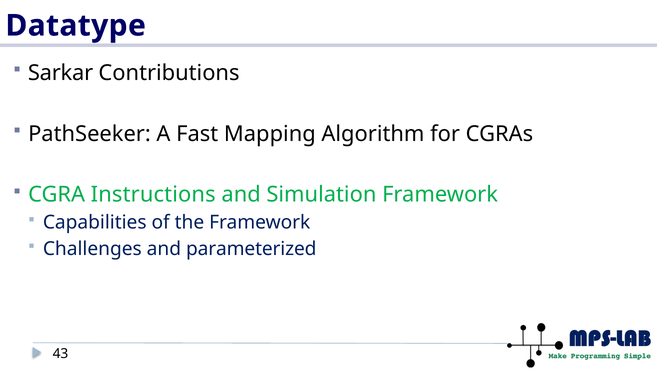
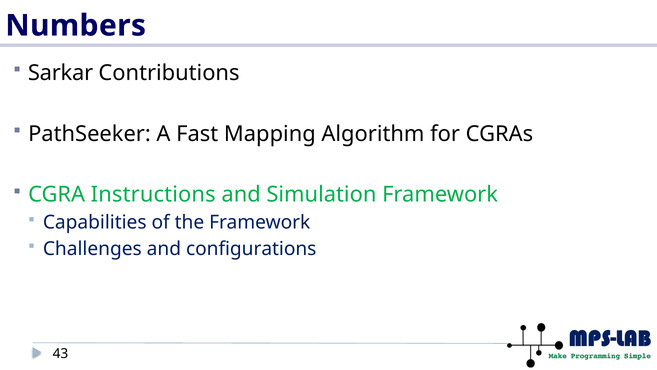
Datatype: Datatype -> Numbers (76, 26)
parameterized: parameterized -> configurations (251, 249)
